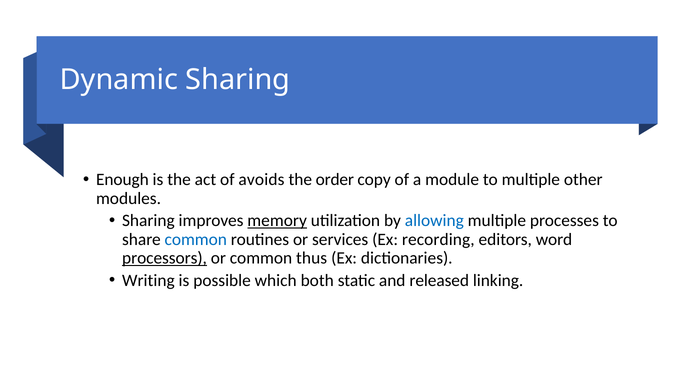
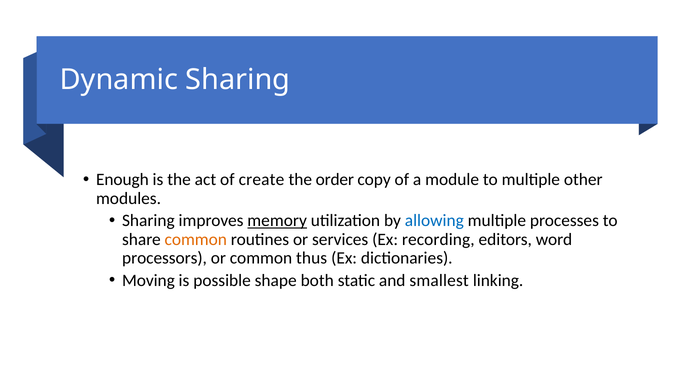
avoids: avoids -> create (261, 180)
common colour: blue -> orange (196, 240)
processors underline: present -> none (165, 258)
Writing: Writing -> Moving (148, 281)
which: which -> shape (276, 281)
released: released -> smallest (439, 281)
